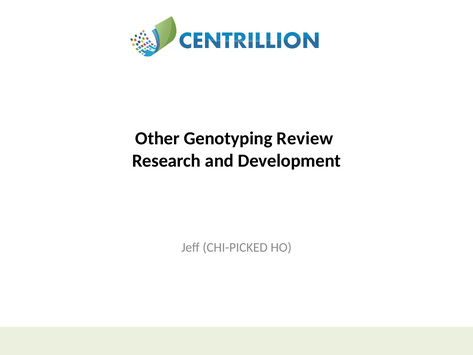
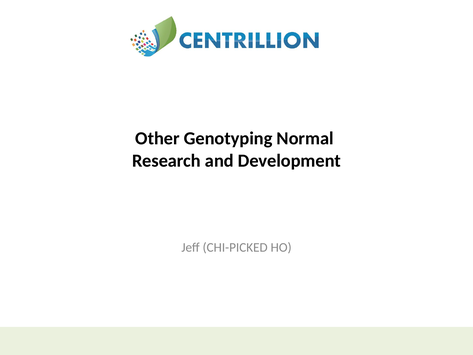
Review: Review -> Normal (305, 138)
